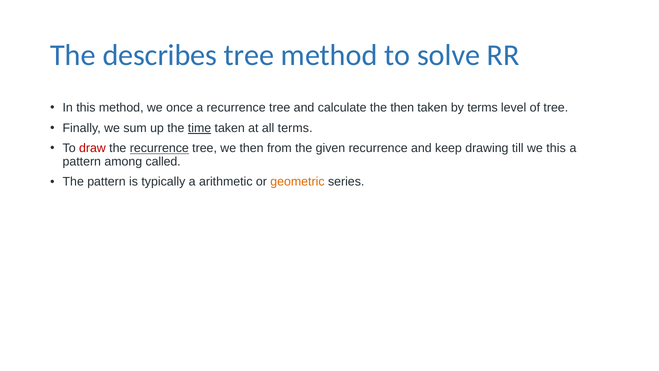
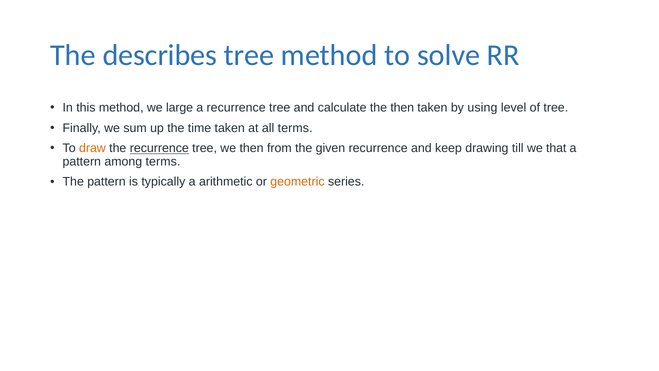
once: once -> large (180, 108)
by terms: terms -> using (482, 108)
time underline: present -> none (200, 128)
draw colour: red -> orange (92, 148)
we this: this -> that (556, 148)
among called: called -> terms (163, 162)
